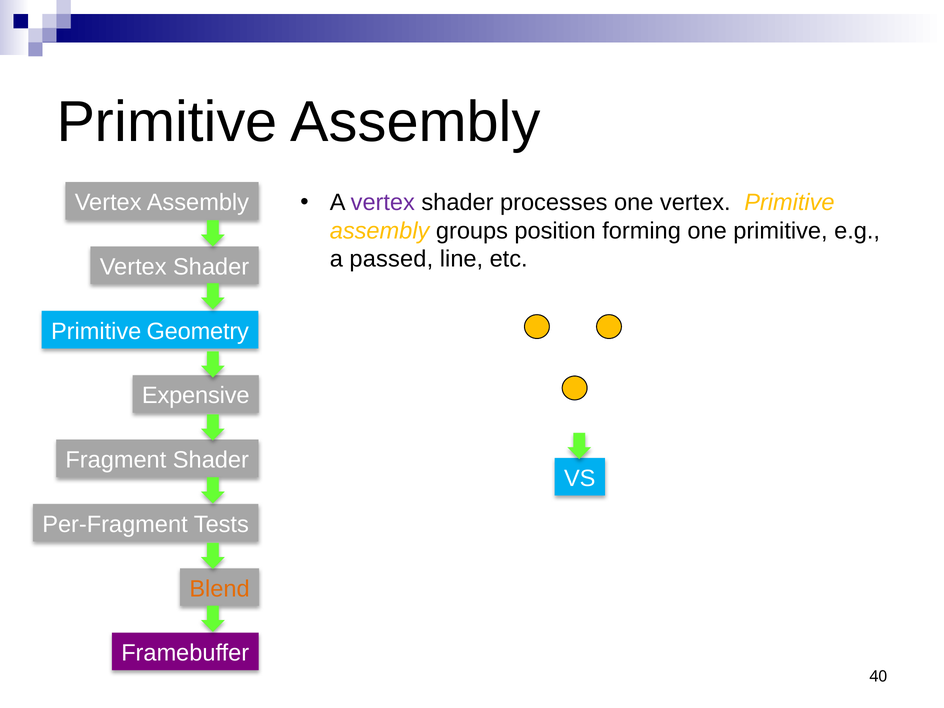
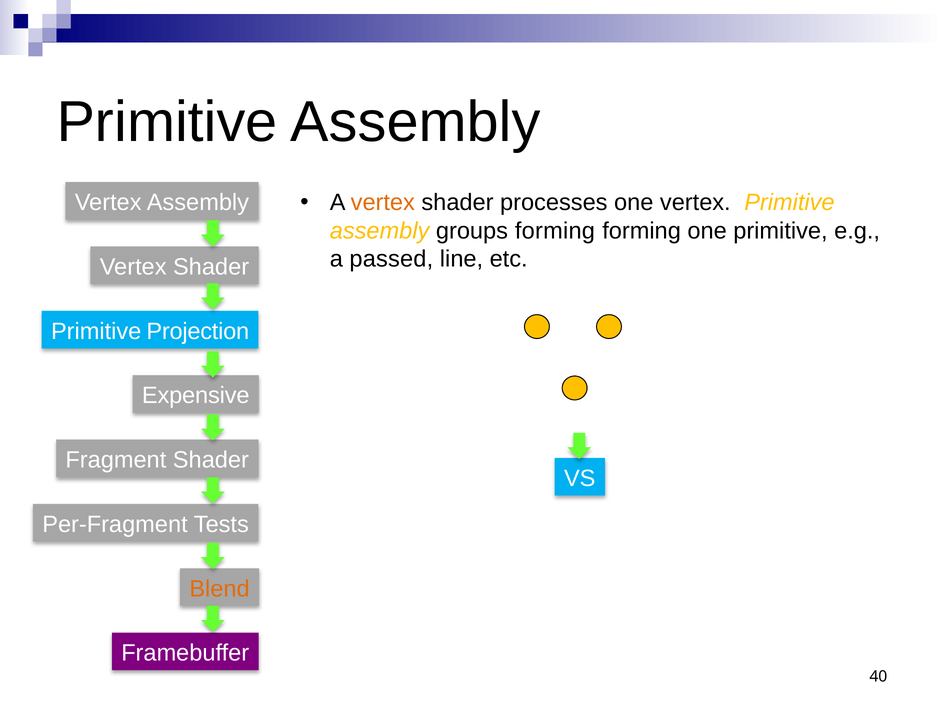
vertex colour: purple -> orange (383, 203)
groups position: position -> forming (555, 231)
Geometry: Geometry -> Projection (198, 331)
